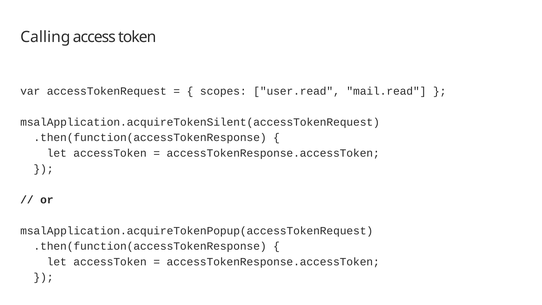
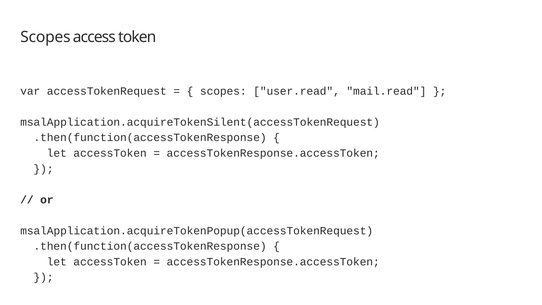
Calling: Calling -> Scopes (45, 37)
